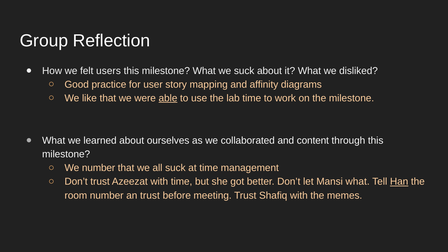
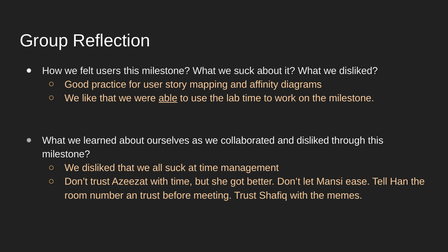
and content: content -> disliked (313, 141)
number: number -> disliked (99, 168)
Mansi what: what -> ease (358, 182)
Han underline: present -> none (399, 182)
